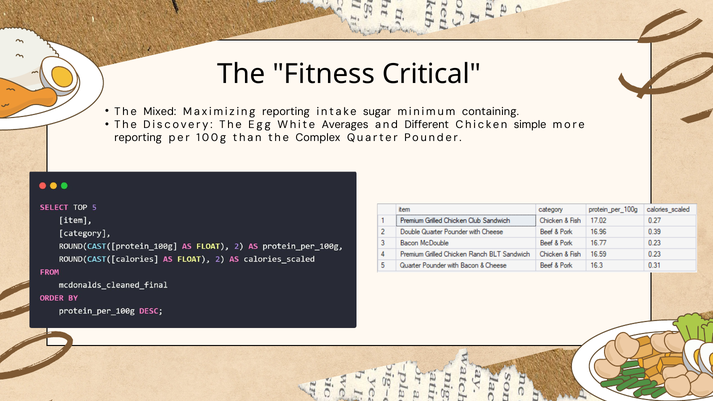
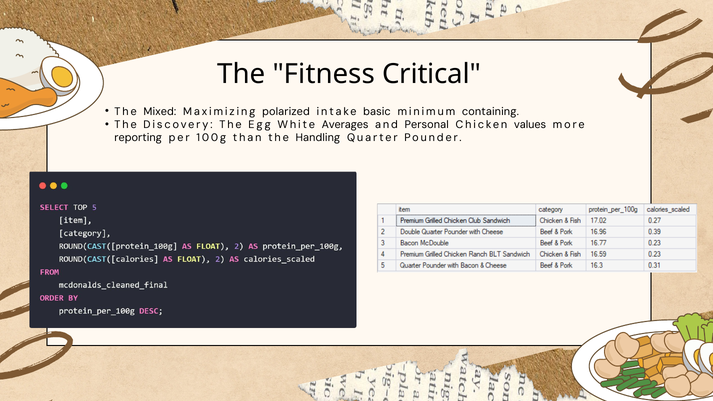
Maximizing reporting: reporting -> polarized (286, 111)
sugar: sugar -> basic (377, 111)
Different: Different -> Personal (427, 125)
simple: simple -> values (530, 125)
Complex: Complex -> Handling (318, 138)
